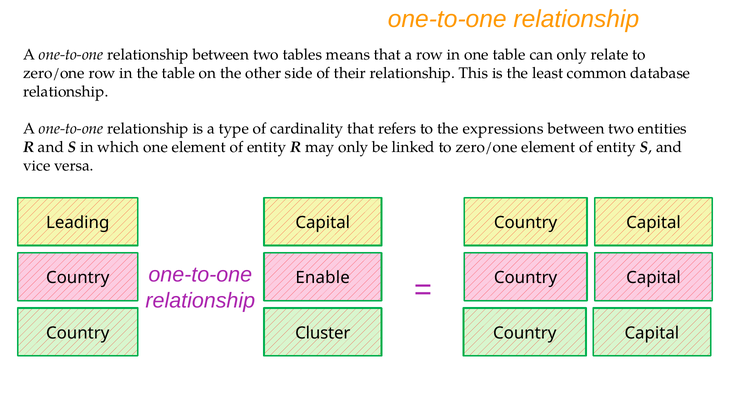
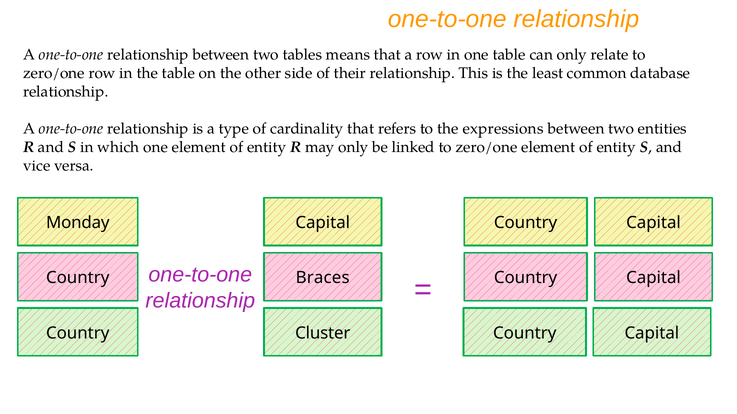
Leading: Leading -> Monday (78, 223)
Enable: Enable -> Braces (323, 278)
